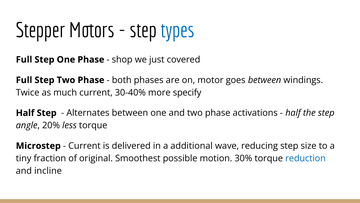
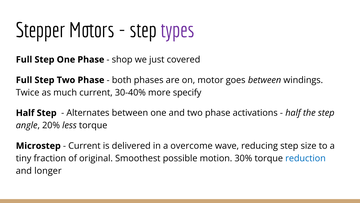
types colour: blue -> purple (178, 30)
additional: additional -> overcome (192, 146)
incline: incline -> longer (48, 170)
